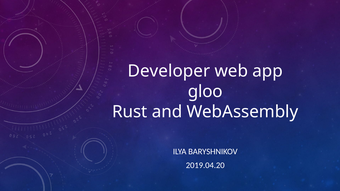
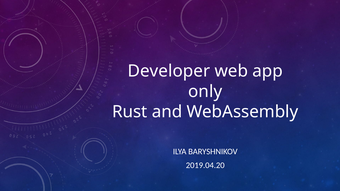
gloo: gloo -> only (205, 92)
